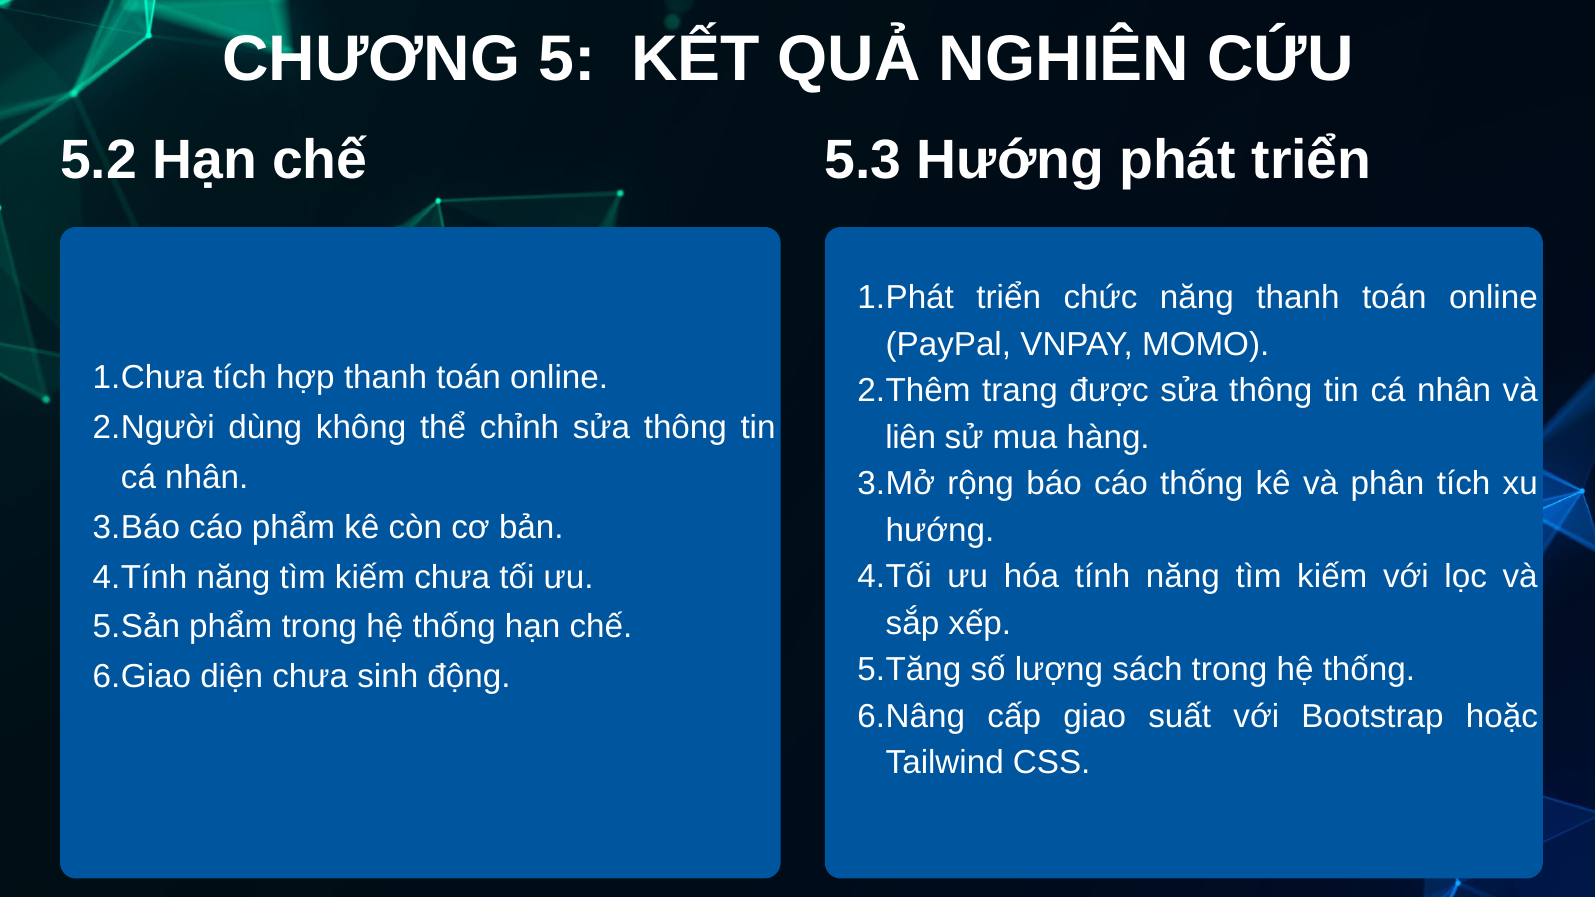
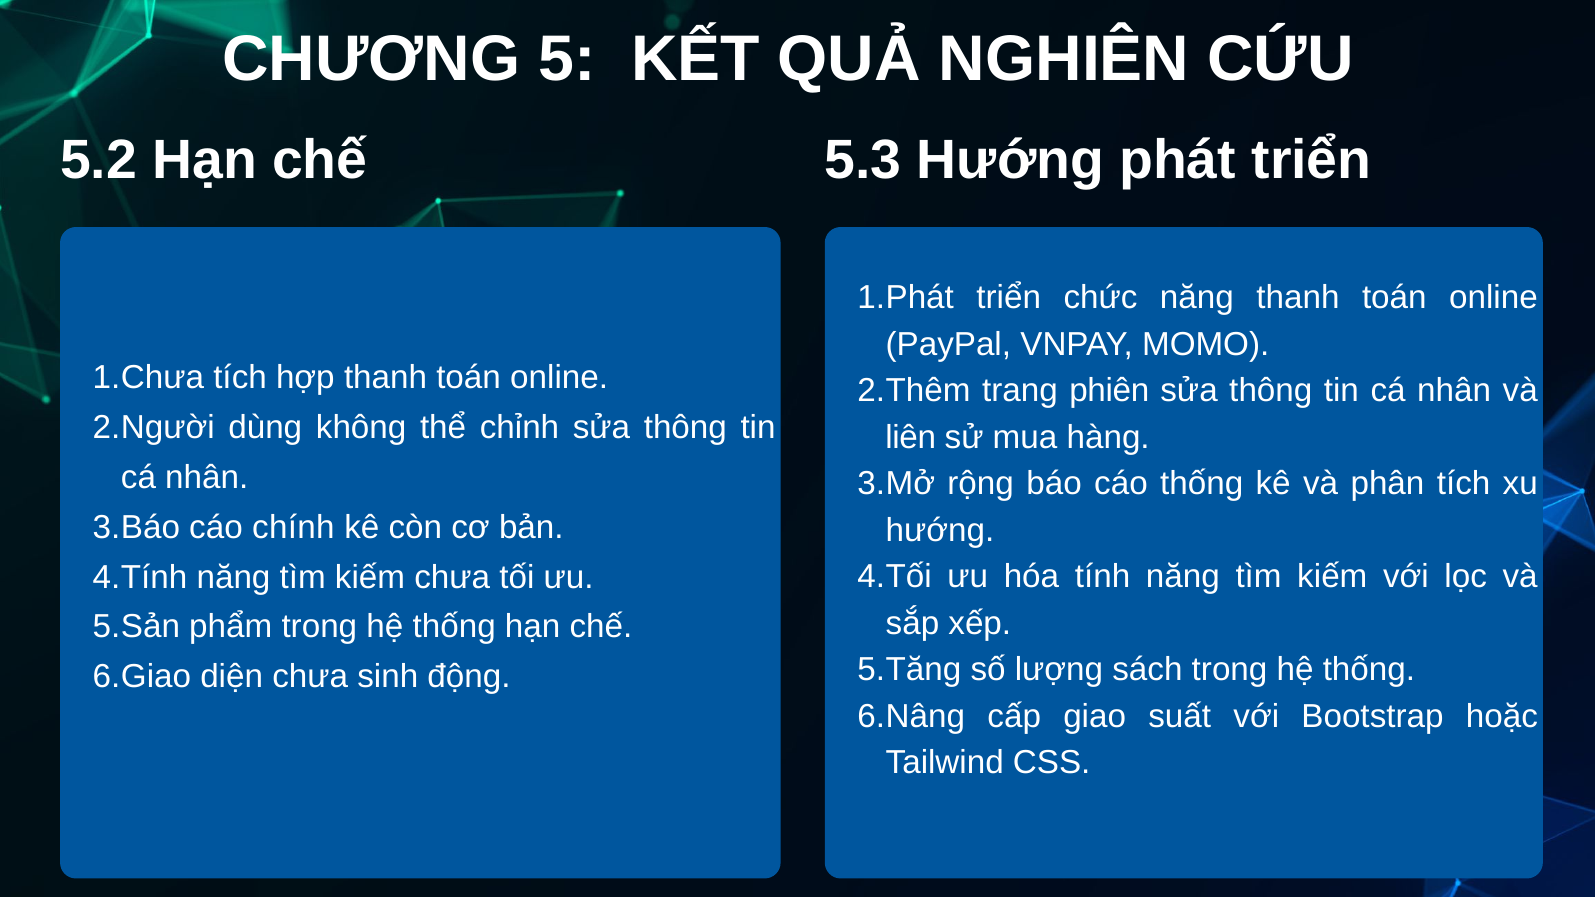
được: được -> phiên (1109, 391)
cáo phẩm: phẩm -> chính (293, 527)
